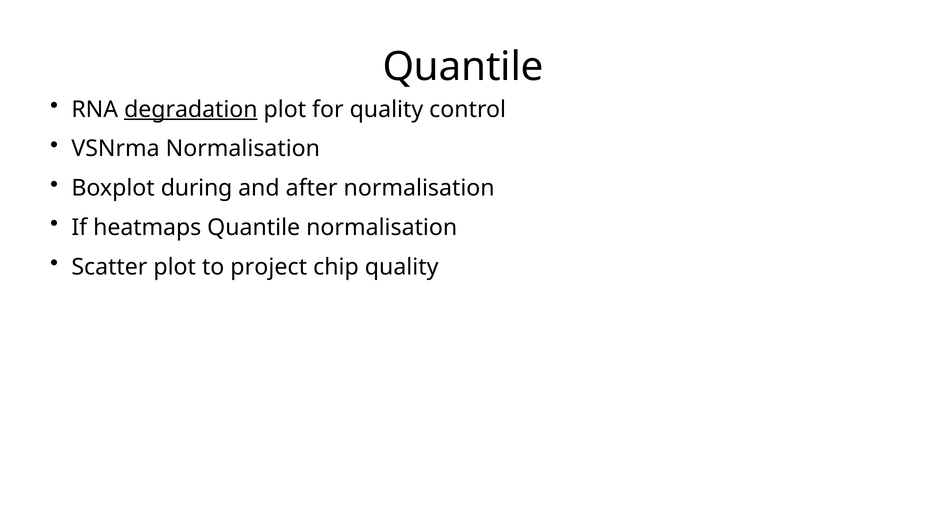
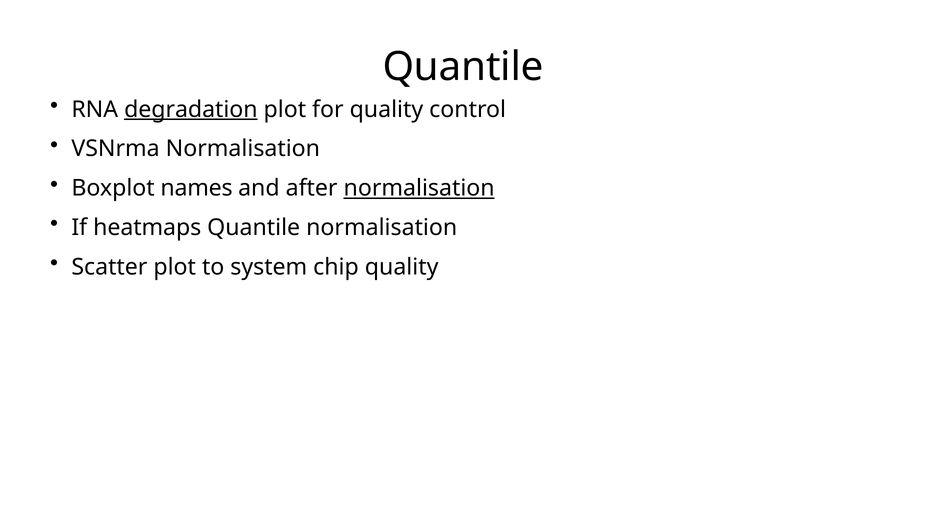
during: during -> names (197, 188)
normalisation underline: none -> present (419, 188)
project: project -> system (269, 267)
